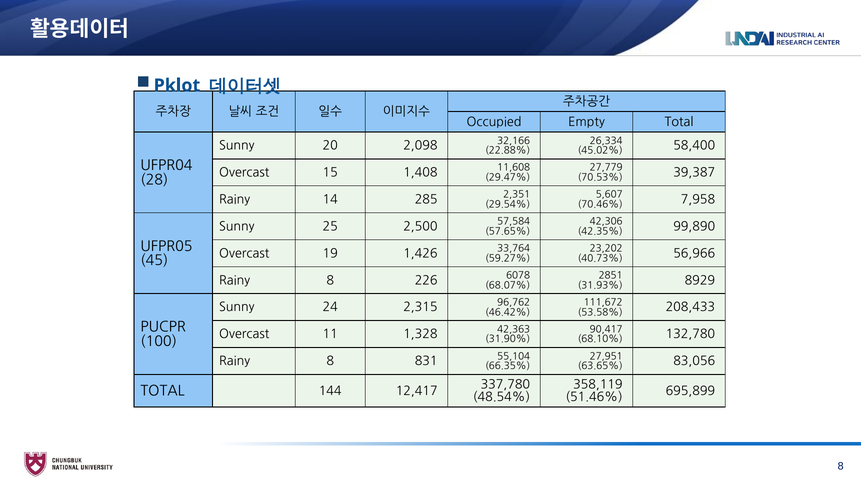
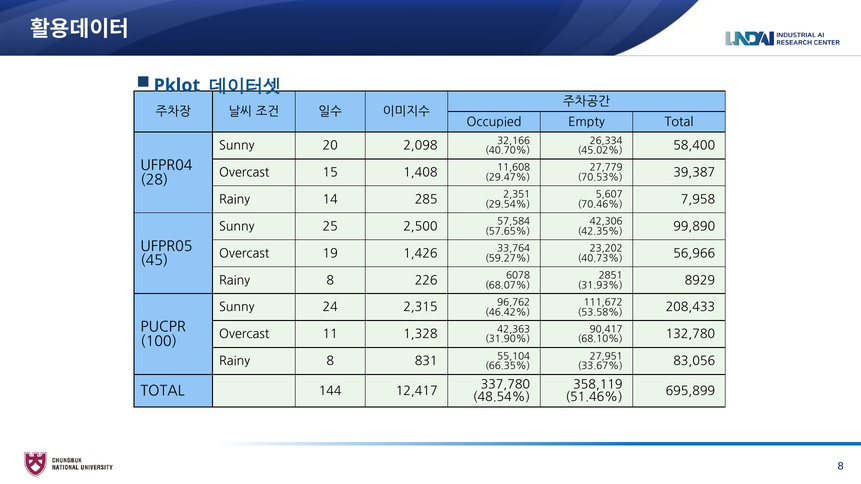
22.88%: 22.88% -> 40.70% (508, 151)
63.65%: 63.65% -> 33.67% (600, 366)
